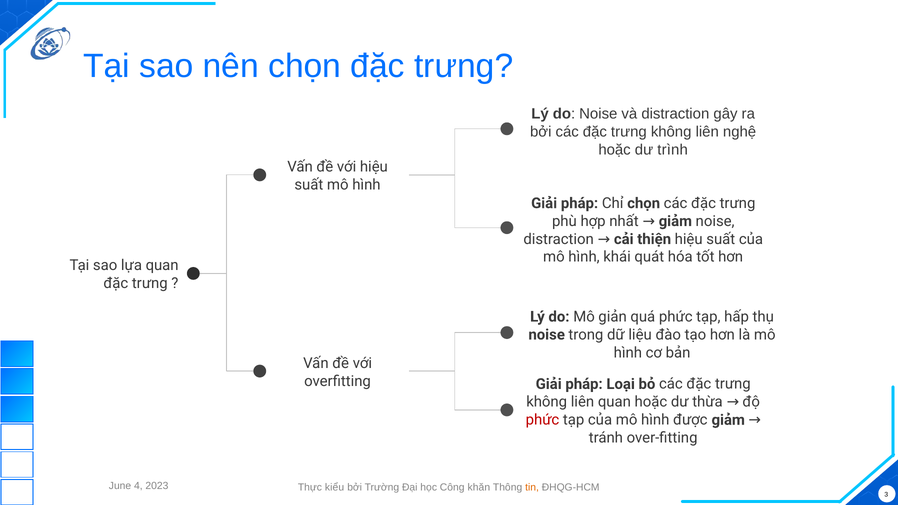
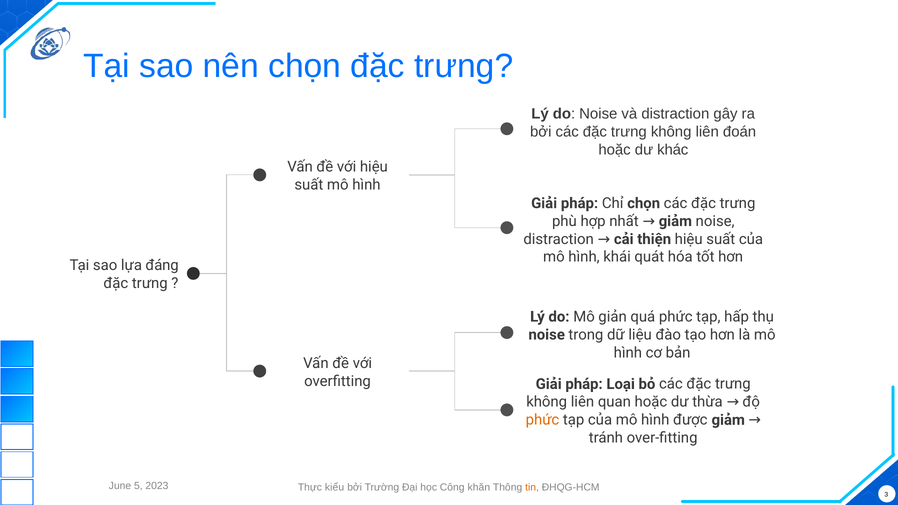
nghệ: nghệ -> đoán (740, 132)
trình: trình -> khác (673, 150)
lựa quan: quan -> đáng (162, 266)
phức colour: red -> orange (542, 420)
4: 4 -> 5 (138, 486)
